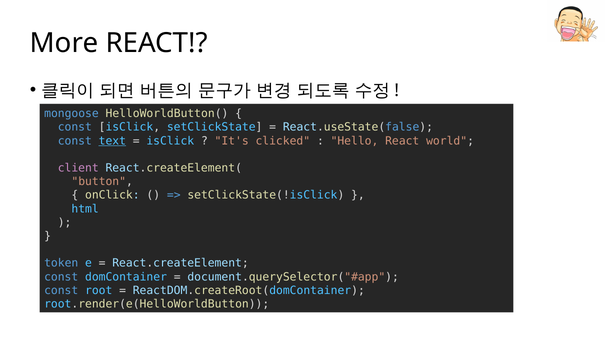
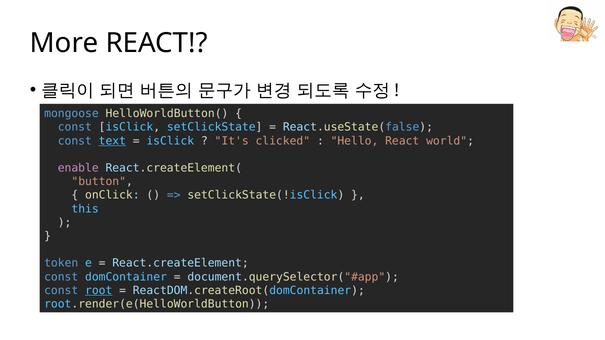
client: client -> enable (78, 168)
html: html -> this (85, 209)
root underline: none -> present (99, 291)
